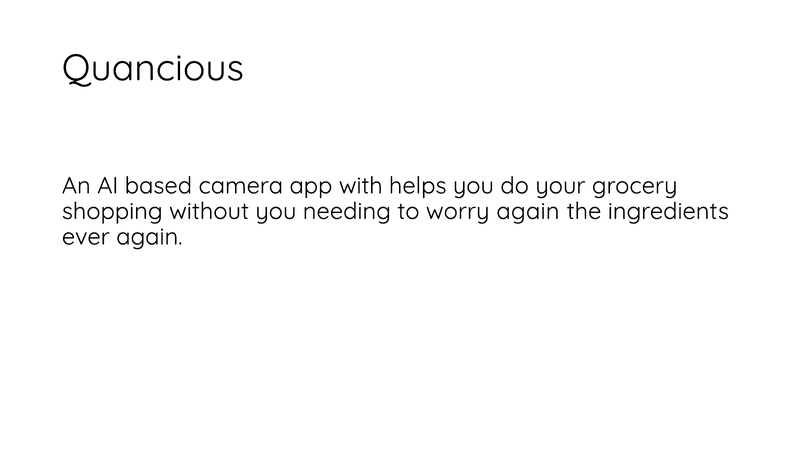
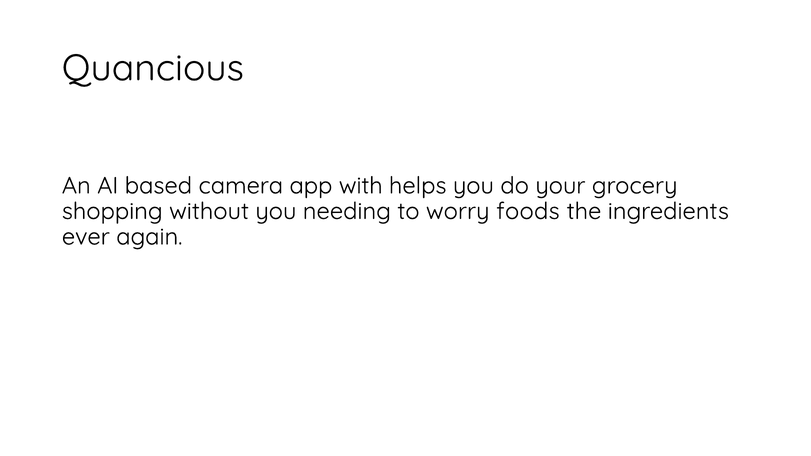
worry again: again -> foods (528, 211)
